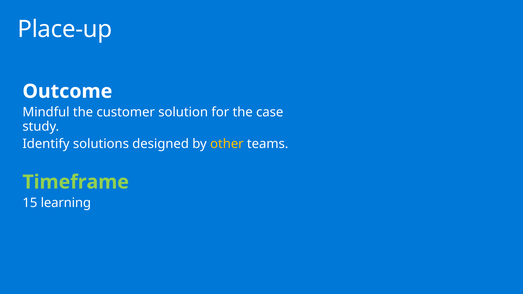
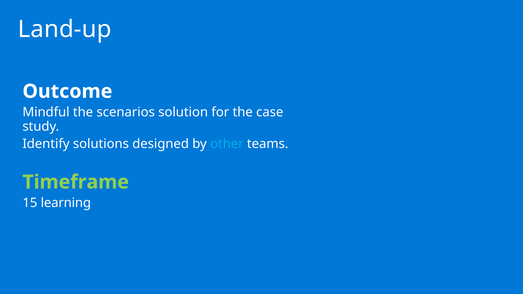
Place-up: Place-up -> Land-up (65, 29)
customer: customer -> scenarios (126, 112)
other colour: yellow -> light blue (227, 144)
